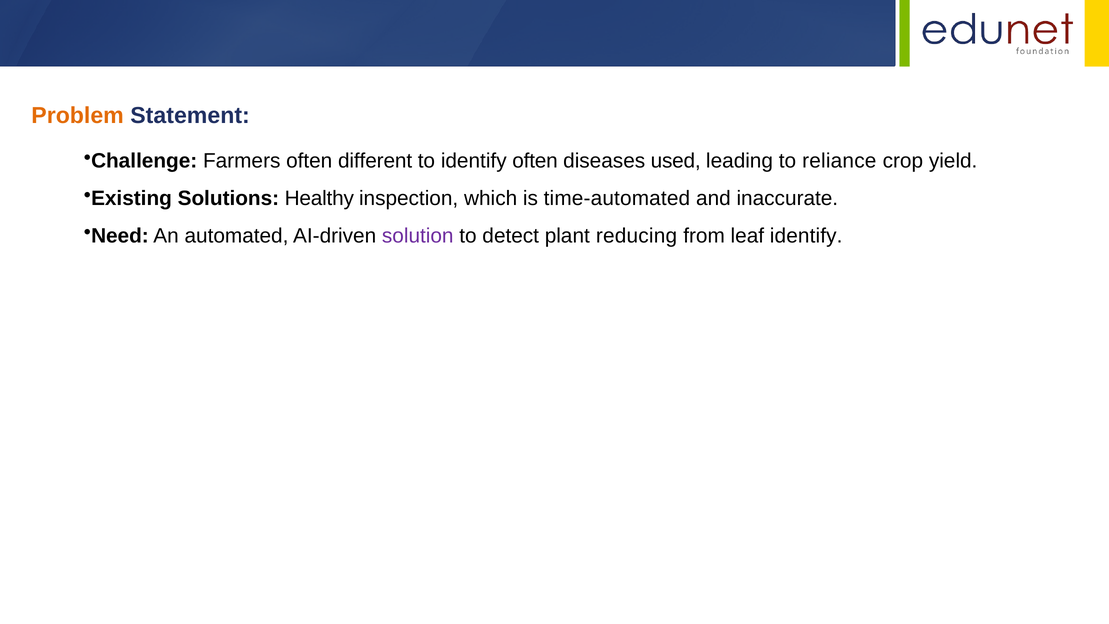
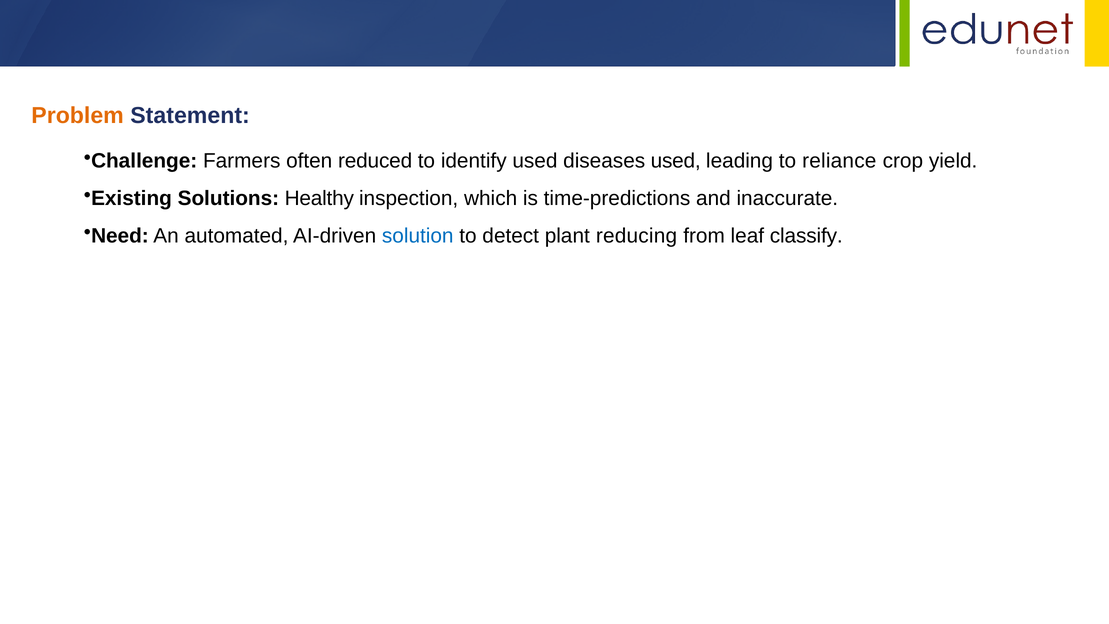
different: different -> reduced (375, 161)
identify often: often -> used (535, 161)
time-automated: time-automated -> time-predictions (617, 198)
solution colour: purple -> blue (418, 236)
leaf identify: identify -> classify (806, 236)
